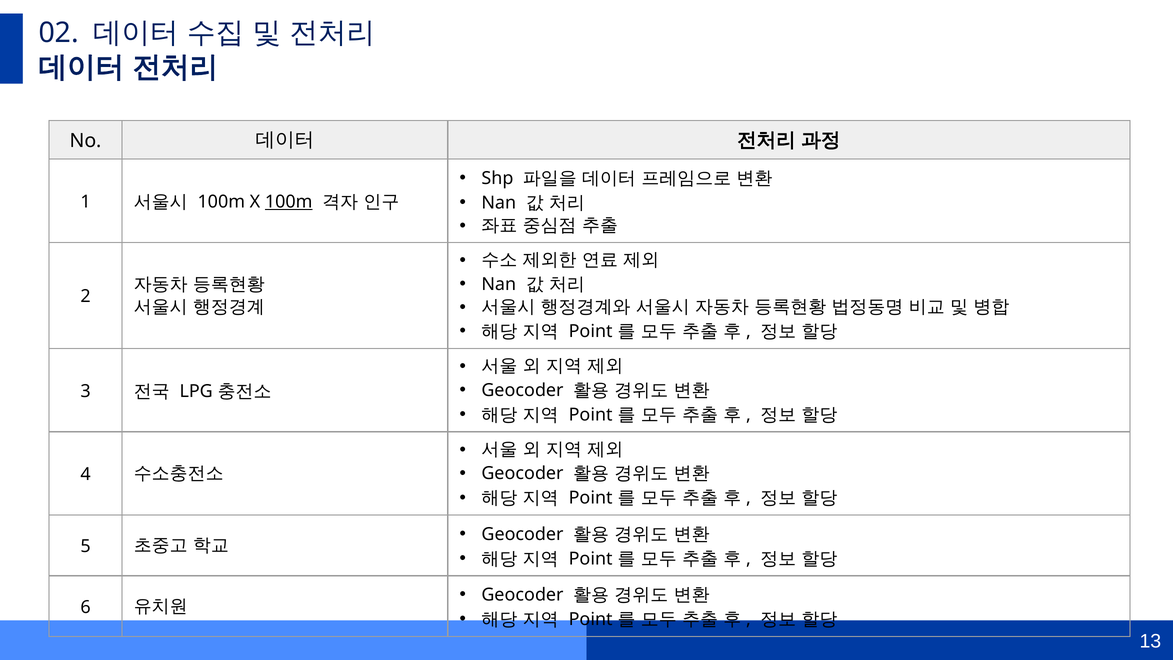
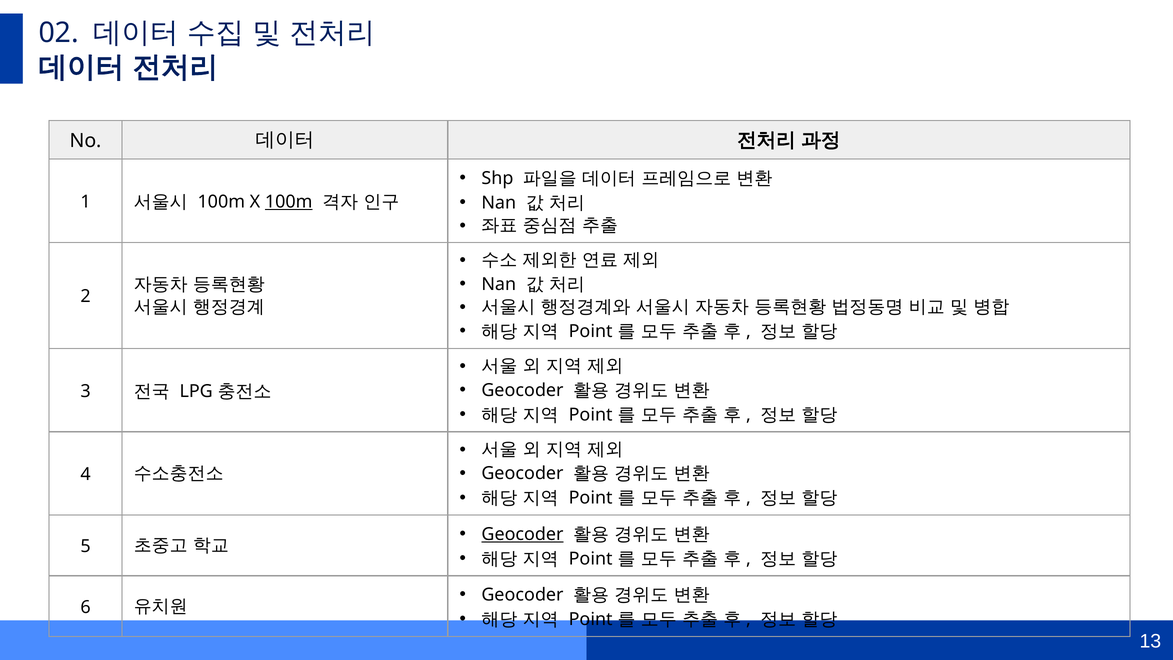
Geocoder underline: none -> present (522, 534)
